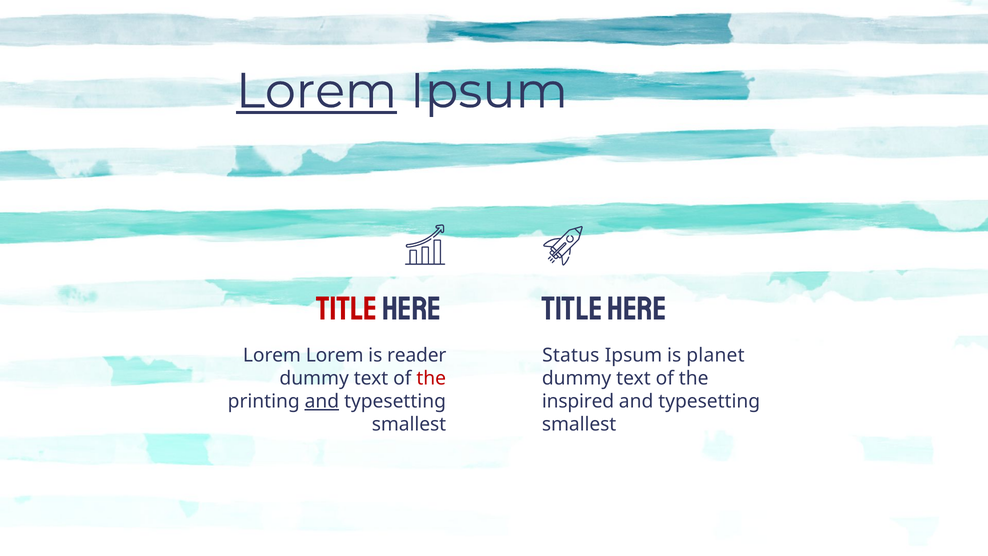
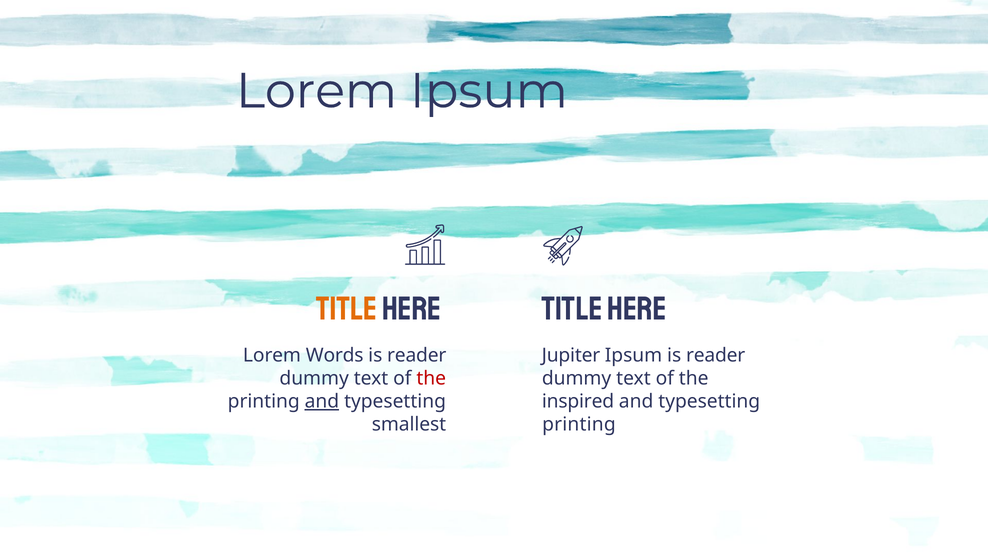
Lorem underline: present -> none (317, 91)
TITLE colour: red -> orange (347, 309)
Lorem Lorem: Lorem -> Words (335, 355)
Status: Status -> Jupiter (571, 355)
Ipsum is planet: planet -> reader (716, 355)
smallest: smallest -> printing (579, 424)
